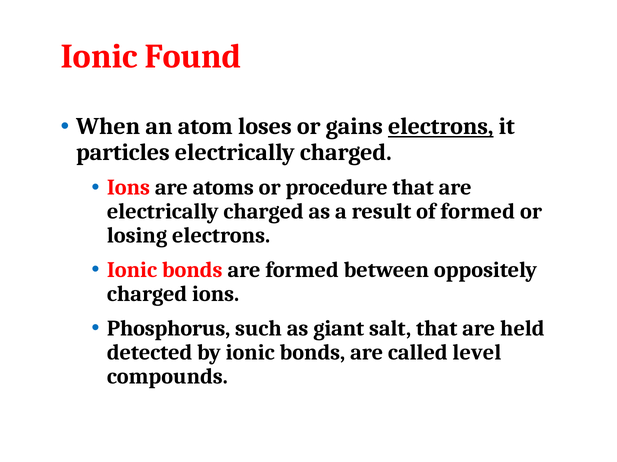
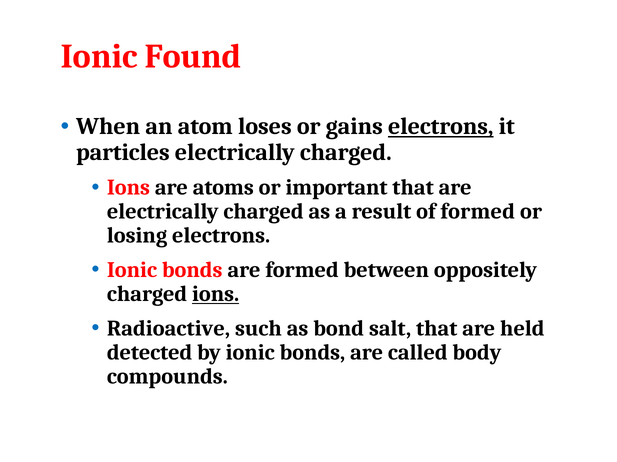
procedure: procedure -> important (337, 188)
ions underline: none -> present (216, 294)
Phosphorus: Phosphorus -> Radioactive (169, 329)
giant: giant -> bond (339, 329)
level: level -> body (477, 353)
